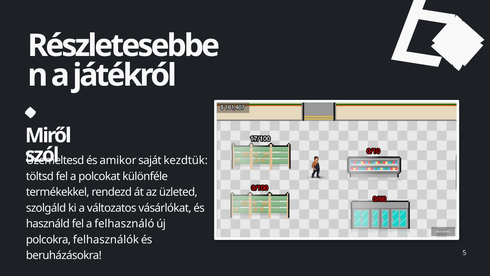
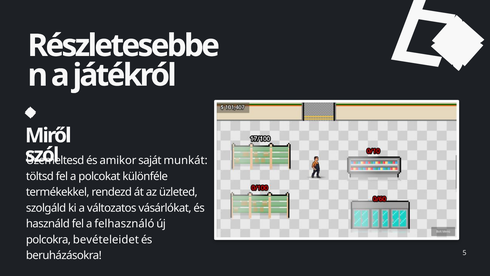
kezdtük: kezdtük -> munkát (186, 160)
felhasználók: felhasználók -> bevételeidet (106, 239)
